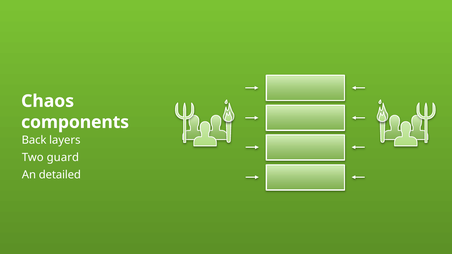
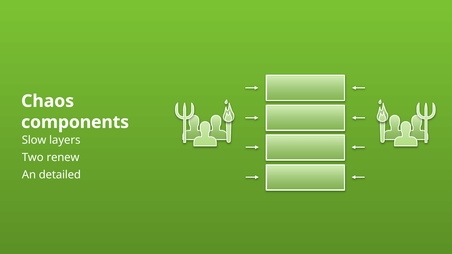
Back: Back -> Slow (34, 140)
guard: guard -> renew (63, 158)
